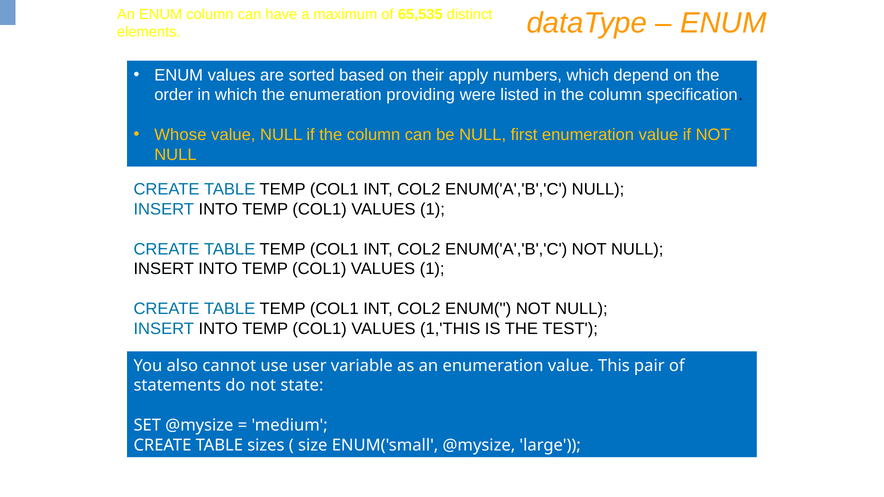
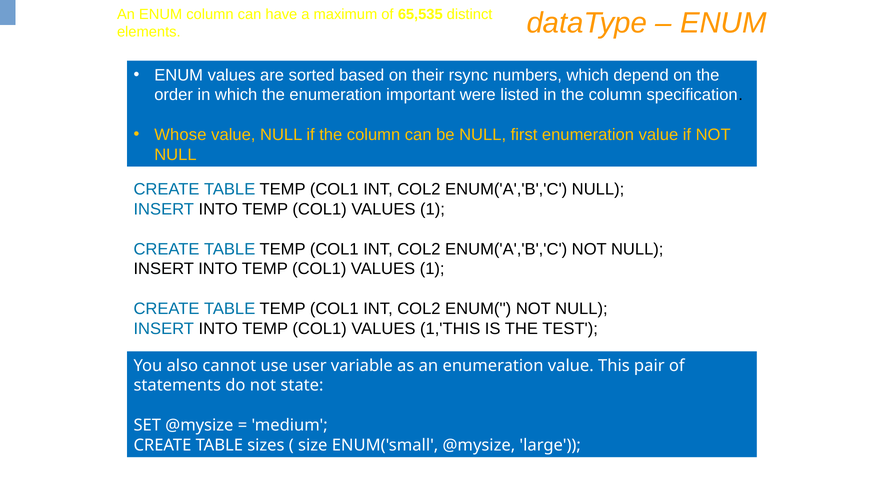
apply: apply -> rsync (468, 75)
providing: providing -> important (421, 95)
